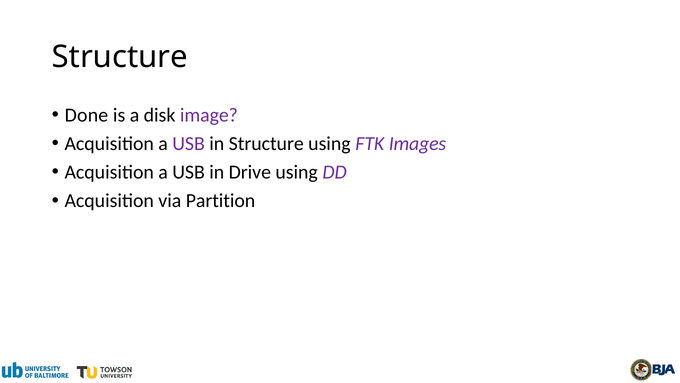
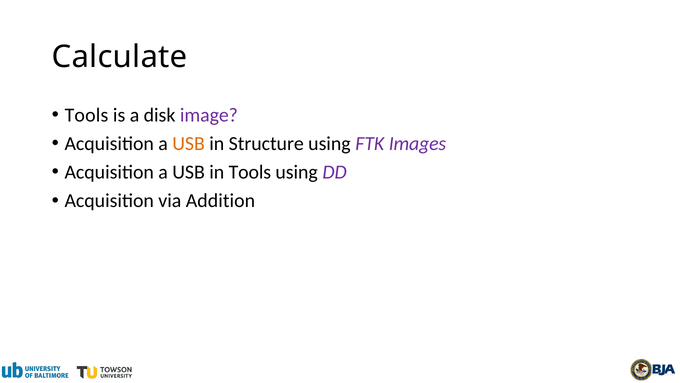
Structure: Structure -> Calculate (120, 57)
Done: Done -> Tools (86, 115)
USB colour: purple -> orange (189, 143)
in Drive: Drive -> Tools (250, 172)
Partition: Partition -> Addition (220, 201)
